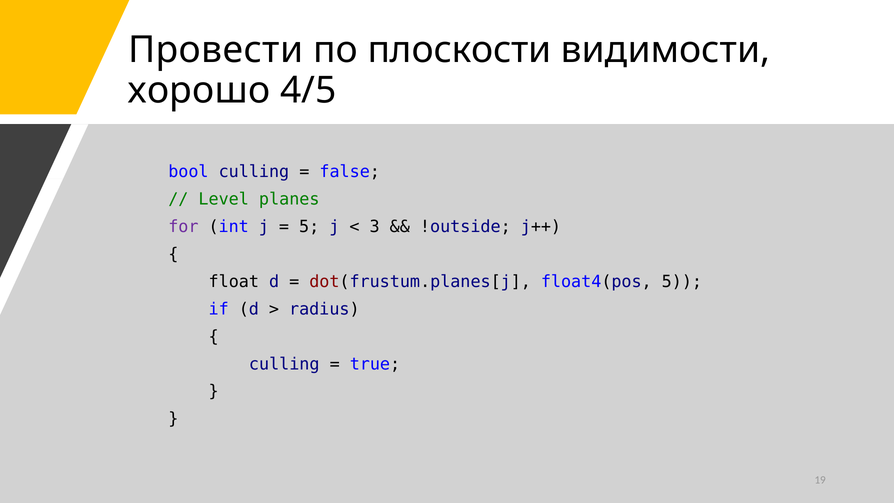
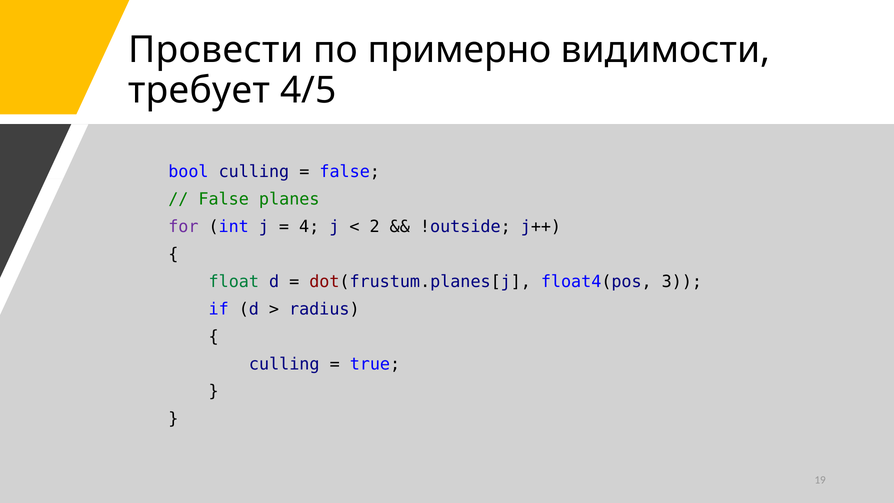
плоскости: плоскости -> примерно (460, 50)
хорошо: хорошо -> требует (199, 90)
Level: Level -> False (224, 199)
5: 5 -> 4 (309, 227)
3: 3 -> 2 (375, 227)
float colour: black -> green (234, 282)
float4(pos 5: 5 -> 3 (682, 282)
